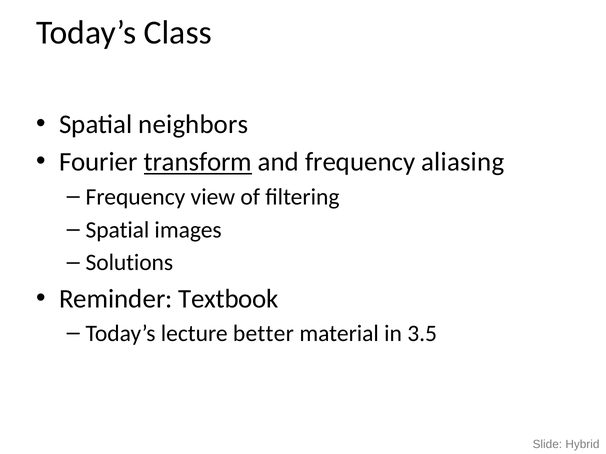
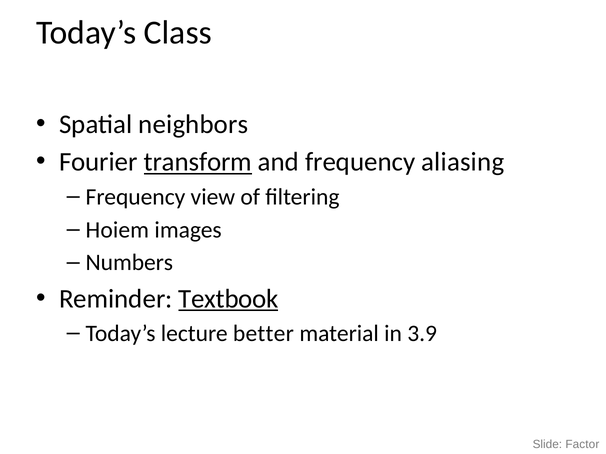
Spatial: Spatial -> Hoiem (117, 230)
Solutions: Solutions -> Numbers (129, 263)
Textbook underline: none -> present (228, 299)
3.5: 3.5 -> 3.9 (422, 334)
Hybrid: Hybrid -> Factor (582, 445)
